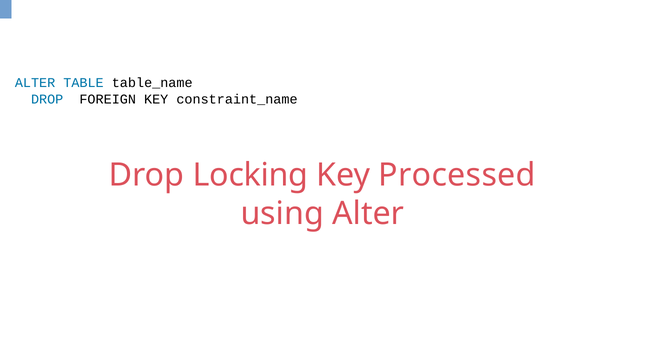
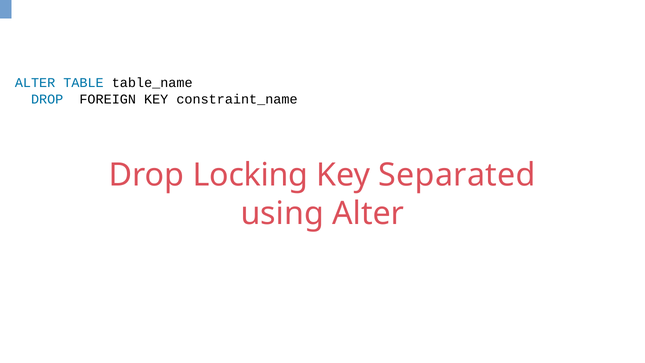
Processed: Processed -> Separated (457, 175)
